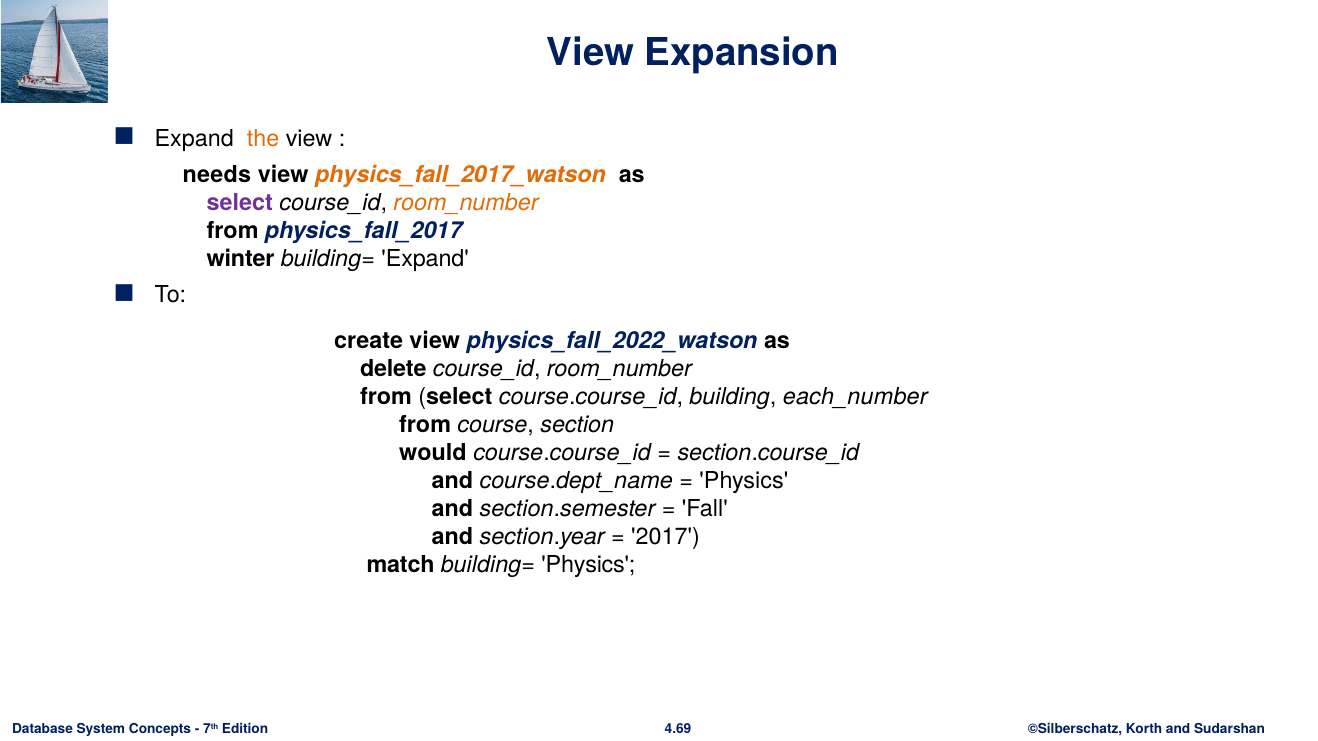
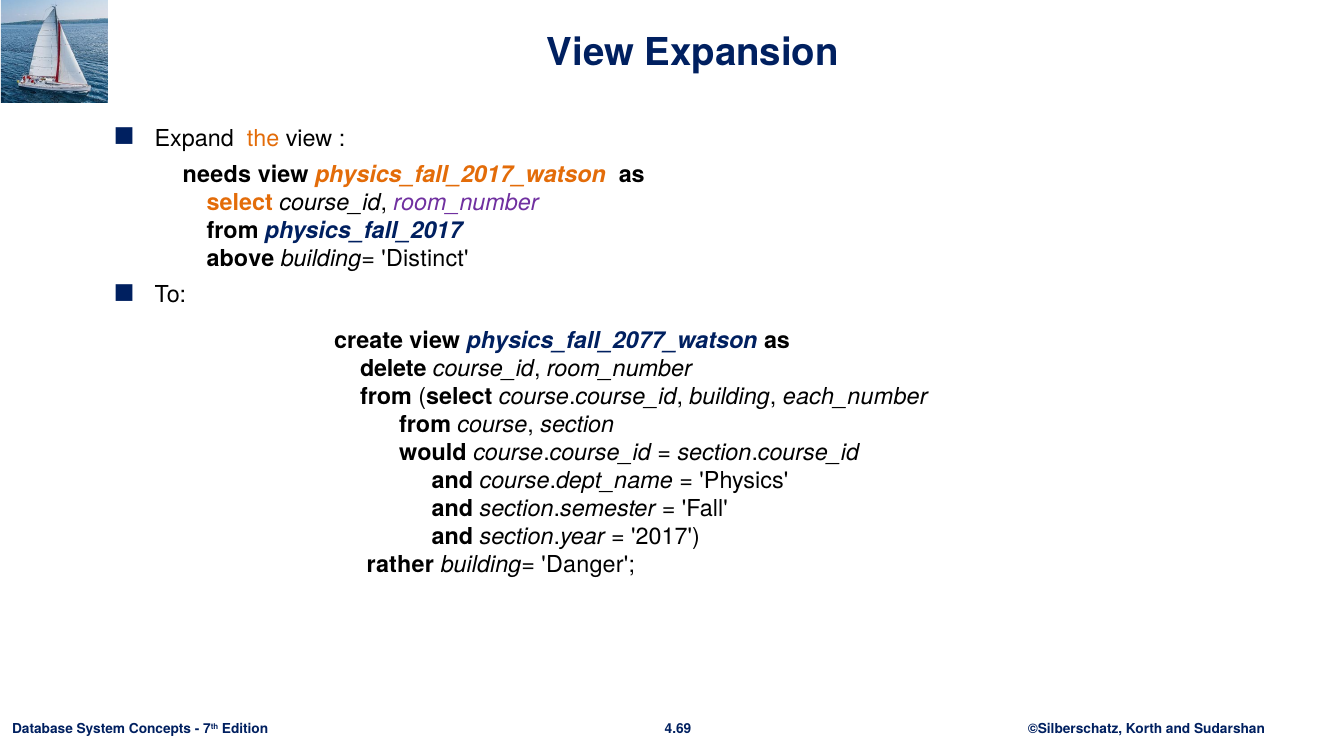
select colour: purple -> orange (240, 203)
room_number colour: orange -> purple (466, 203)
winter: winter -> above (240, 259)
building= Expand: Expand -> Distinct (425, 259)
physics_fall_2022_watson: physics_fall_2022_watson -> physics_fall_2077_watson (612, 341)
match: match -> rather (400, 565)
building= Physics: Physics -> Danger (588, 565)
